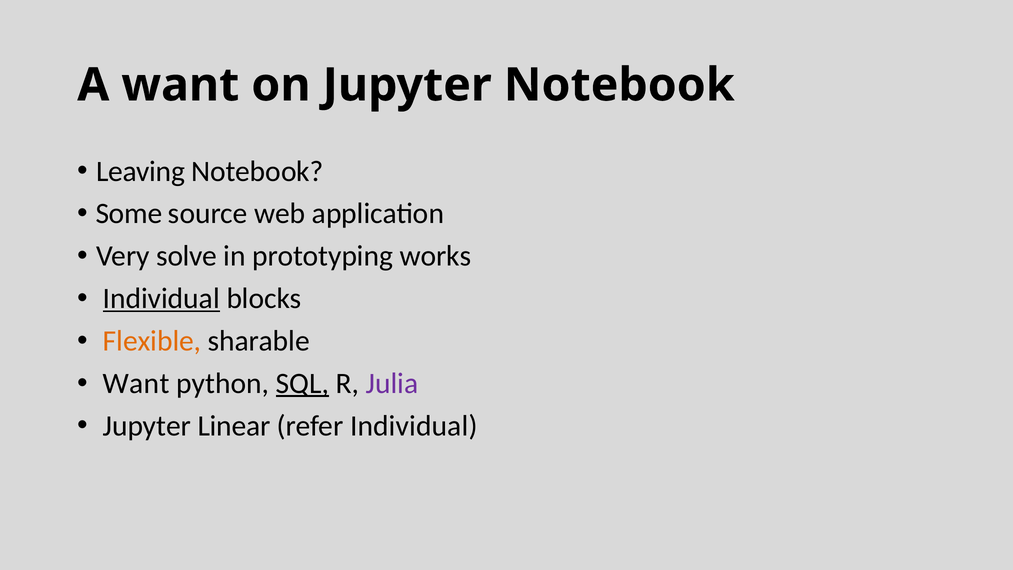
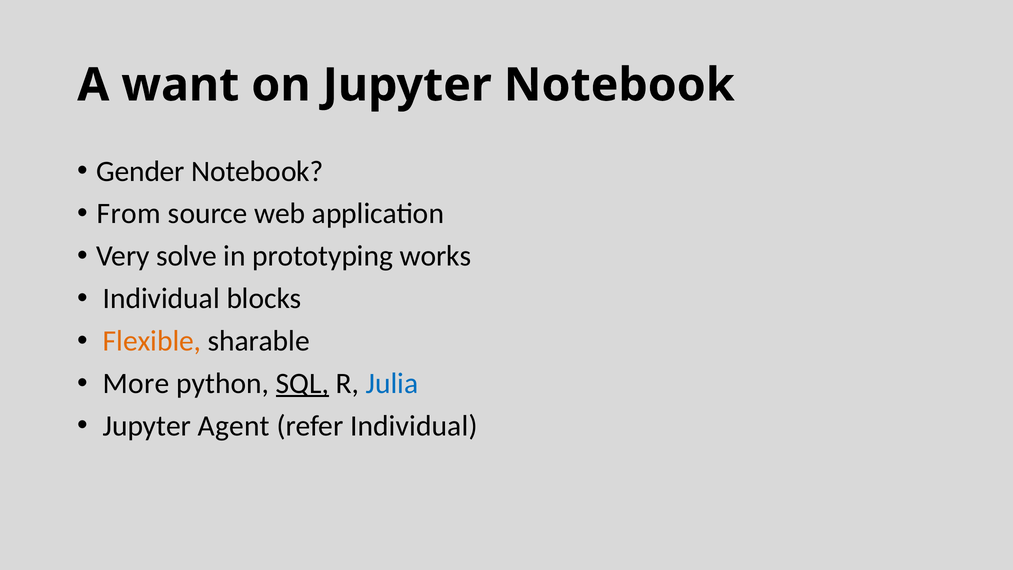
Leaving: Leaving -> Gender (140, 171)
Some: Some -> From (129, 214)
Individual underline: present -> none (161, 298)
Want: Want -> More (136, 383)
Julia colour: purple -> blue (392, 383)
Linear: Linear -> Agent (234, 426)
